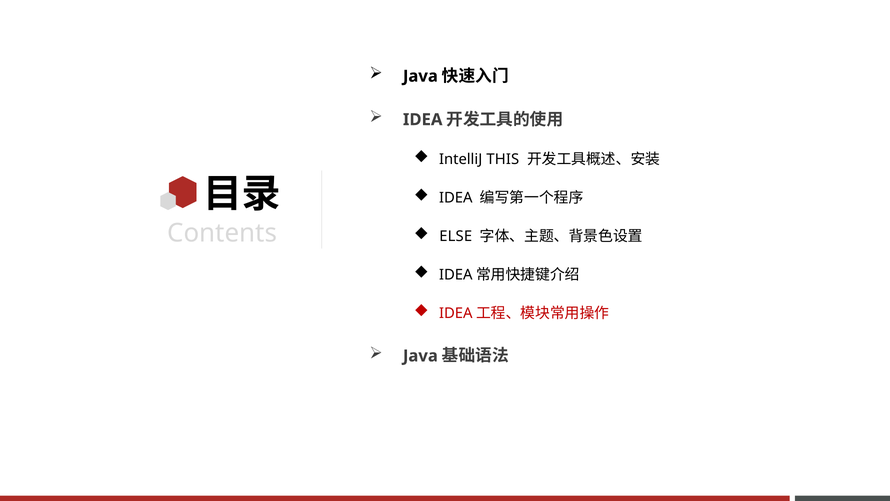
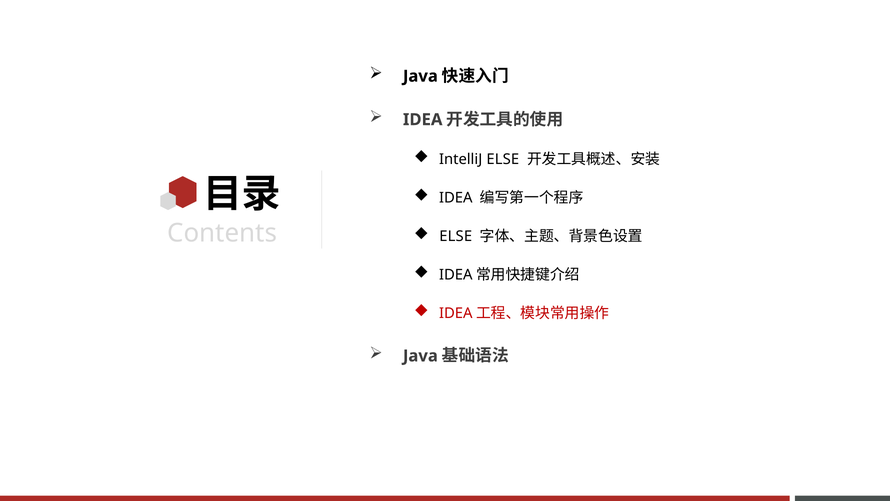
IntelliJ THIS: THIS -> ELSE (503, 159)
